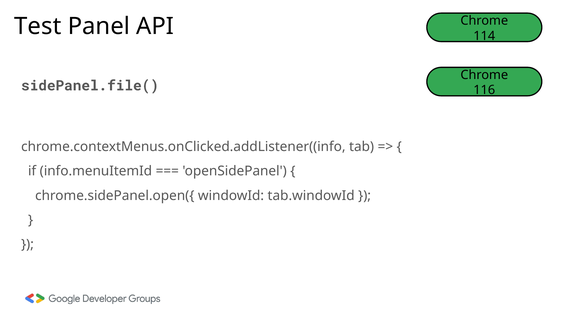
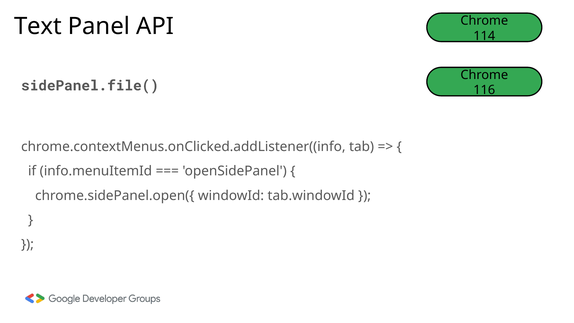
Test: Test -> Text (38, 26)
